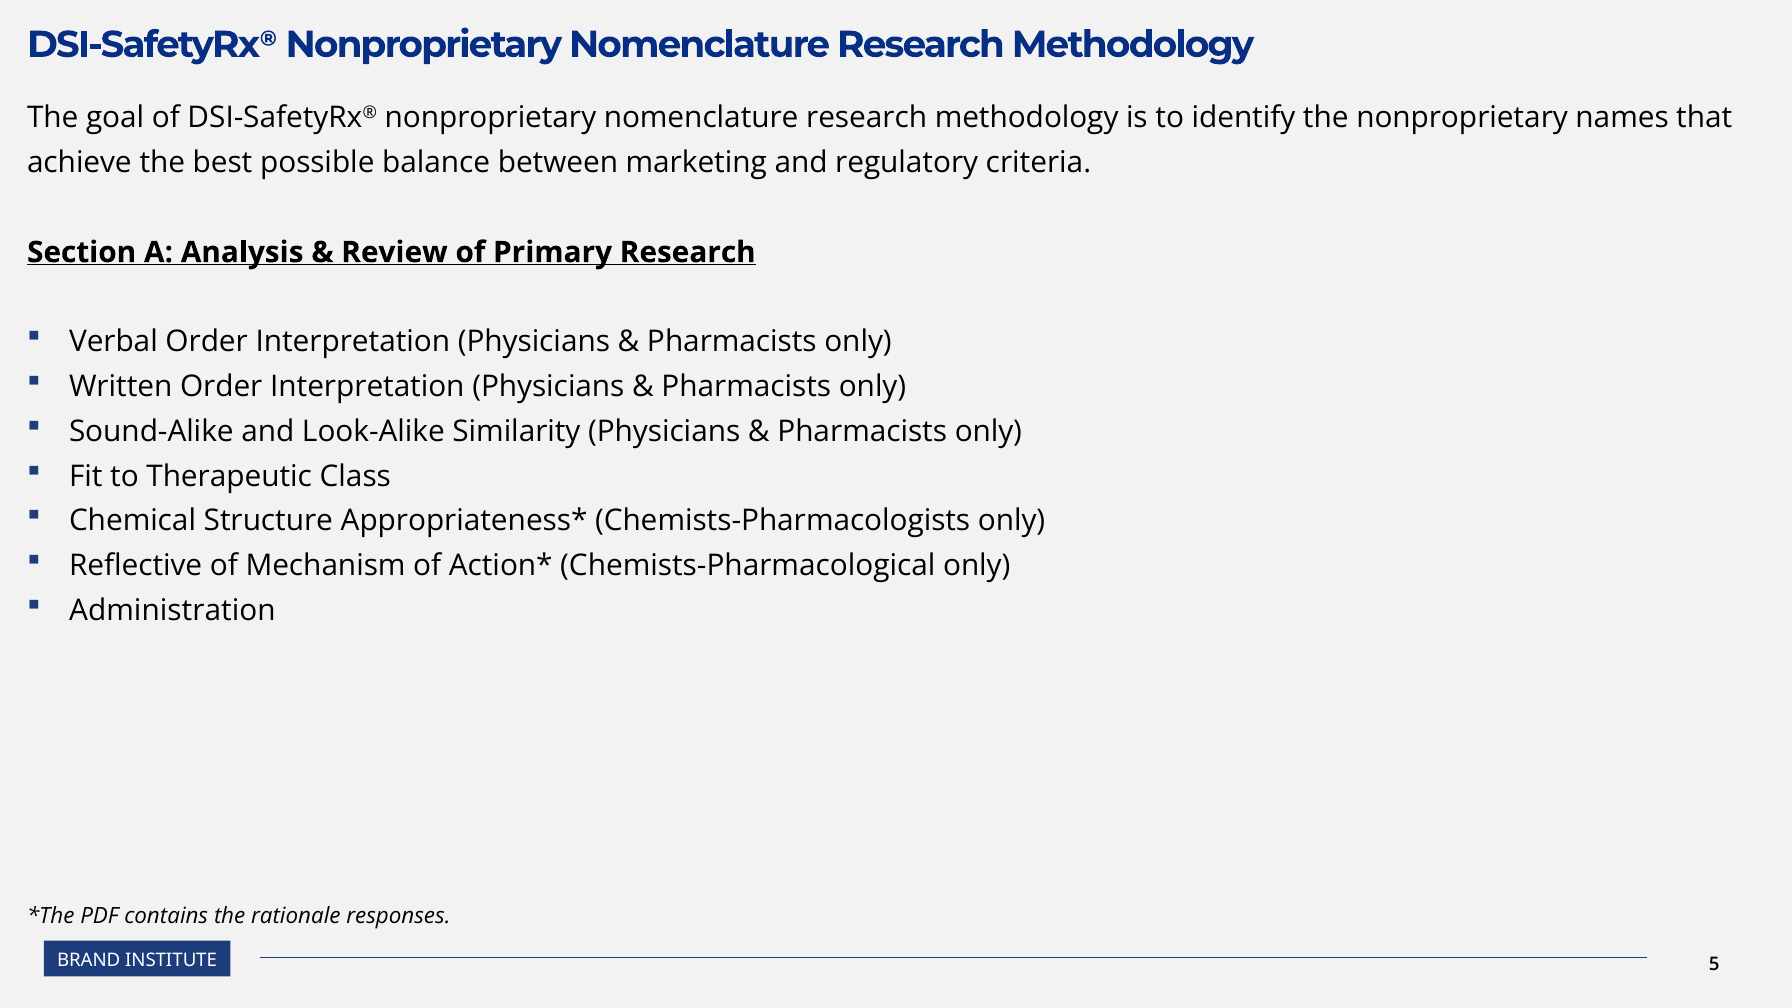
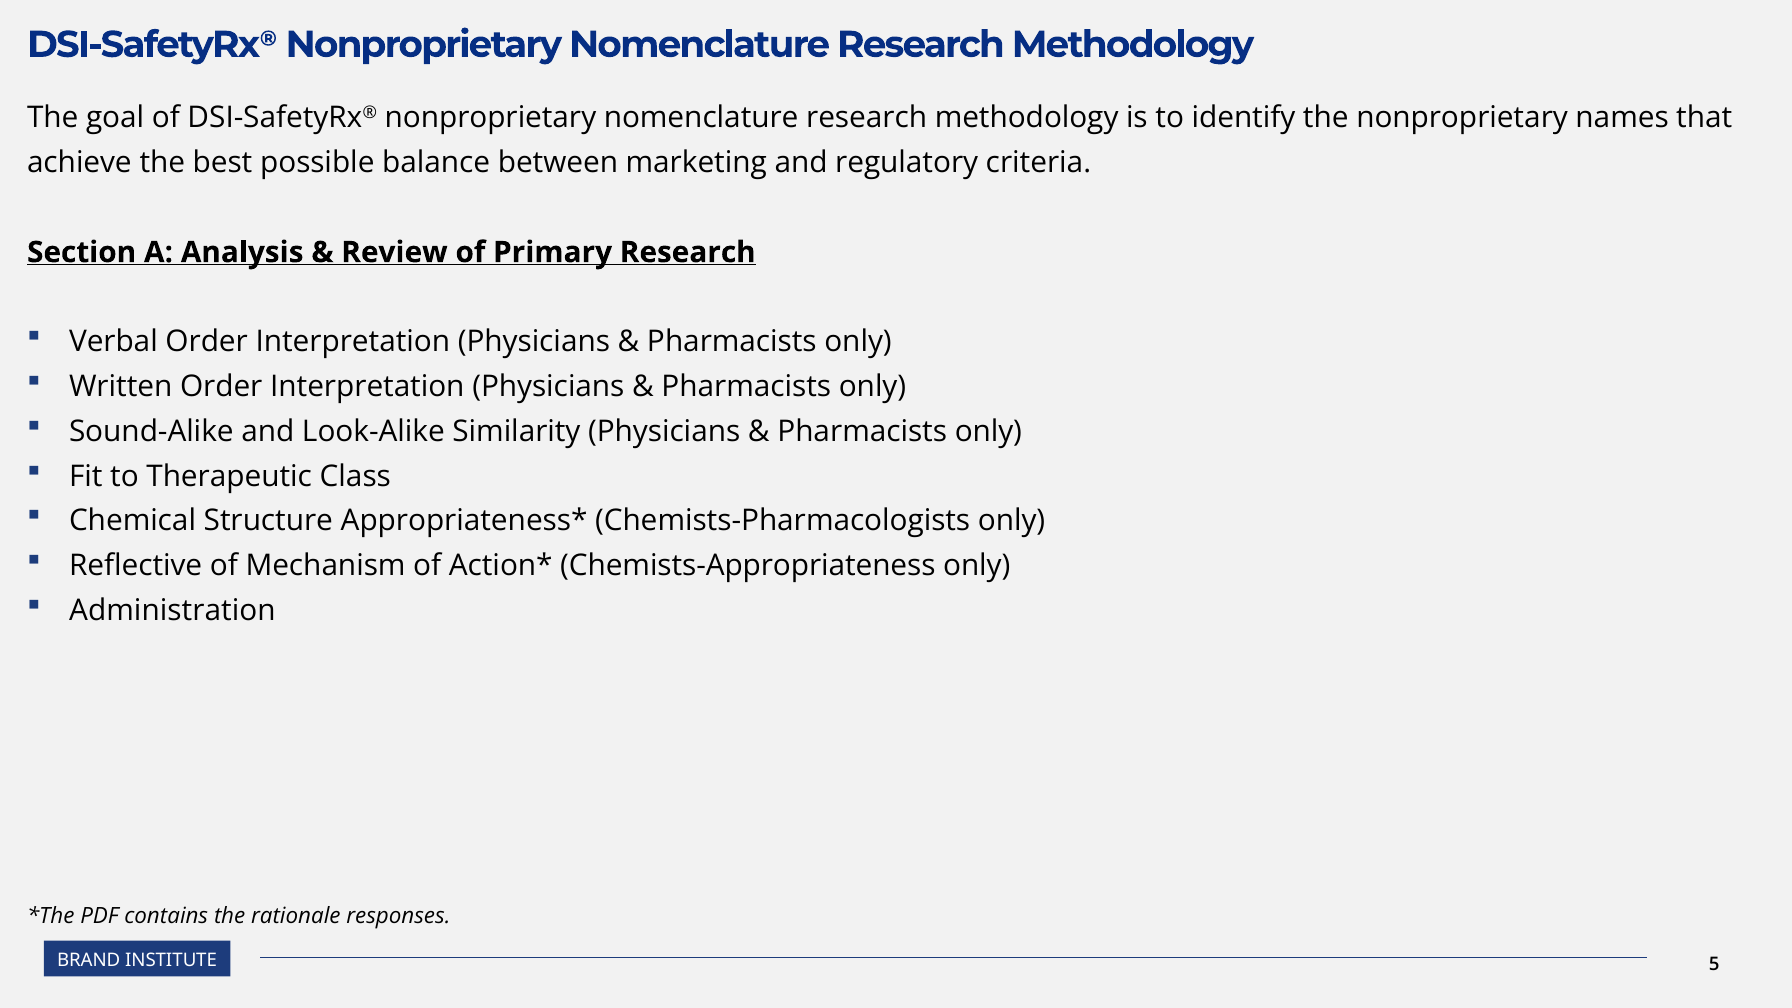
Chemists-Pharmacological: Chemists-Pharmacological -> Chemists-Appropriateness (748, 566)
